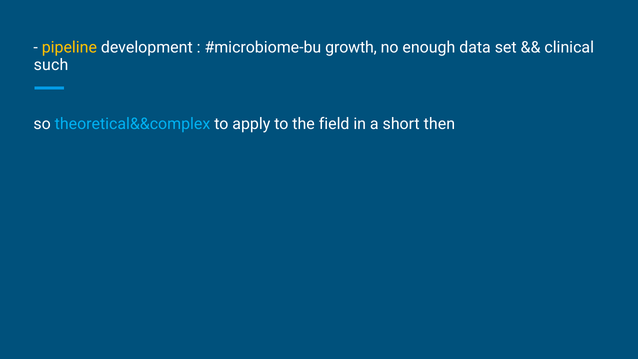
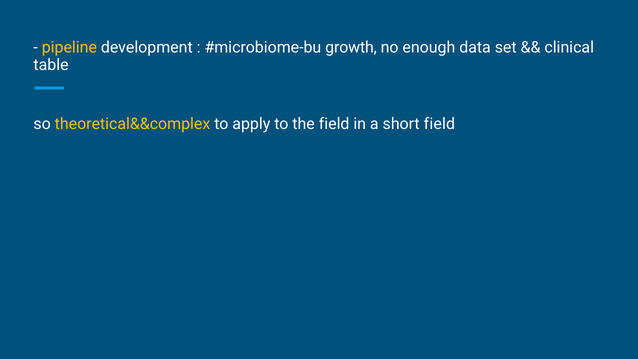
such: such -> table (51, 65)
theoretical&&complex colour: light blue -> yellow (133, 124)
short then: then -> field (439, 124)
